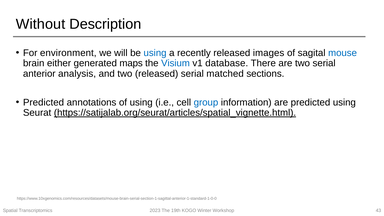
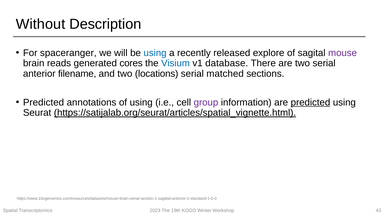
environment: environment -> spaceranger (68, 53)
images: images -> explore (269, 53)
mouse colour: blue -> purple (343, 53)
either: either -> reads (59, 63)
maps: maps -> cores (131, 63)
analysis: analysis -> filename (77, 74)
two released: released -> locations (157, 74)
group colour: blue -> purple (206, 102)
predicted underline: none -> present (310, 102)
